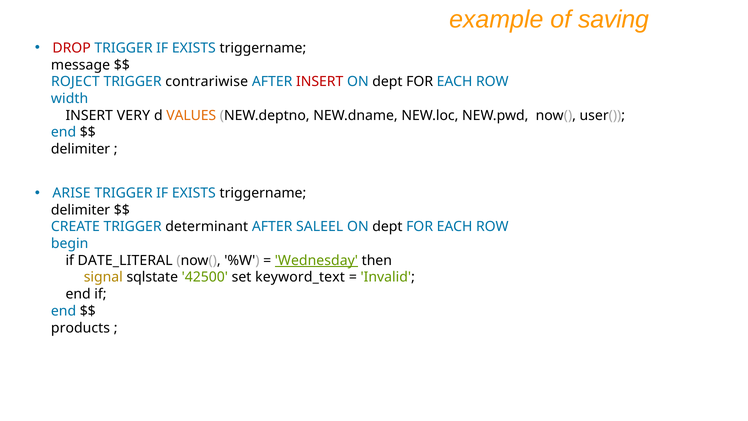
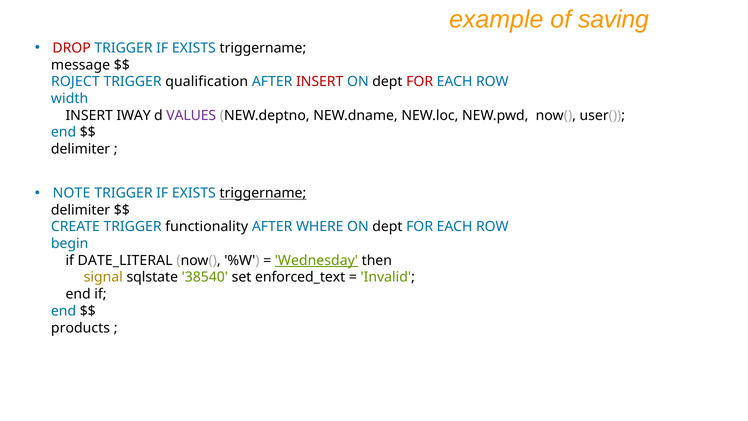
contrariwise: contrariwise -> qualification (207, 82)
FOR colour: black -> red (420, 82)
VERY: VERY -> IWAY (134, 115)
VALUES colour: orange -> purple (191, 115)
ARISE: ARISE -> NOTE (72, 193)
triggername underline: none -> present (263, 193)
determinant: determinant -> functionality (207, 227)
SALEEL: SALEEL -> WHERE (320, 227)
42500: 42500 -> 38540 (205, 277)
keyword_text: keyword_text -> enforced_text (300, 277)
